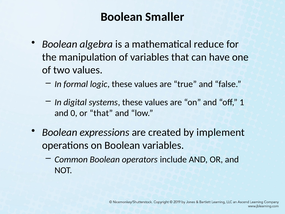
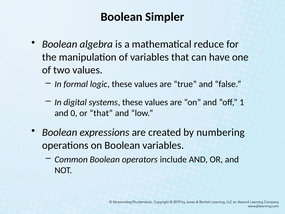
Smaller: Smaller -> Simpler (165, 17)
implement: implement -> numbering (221, 132)
